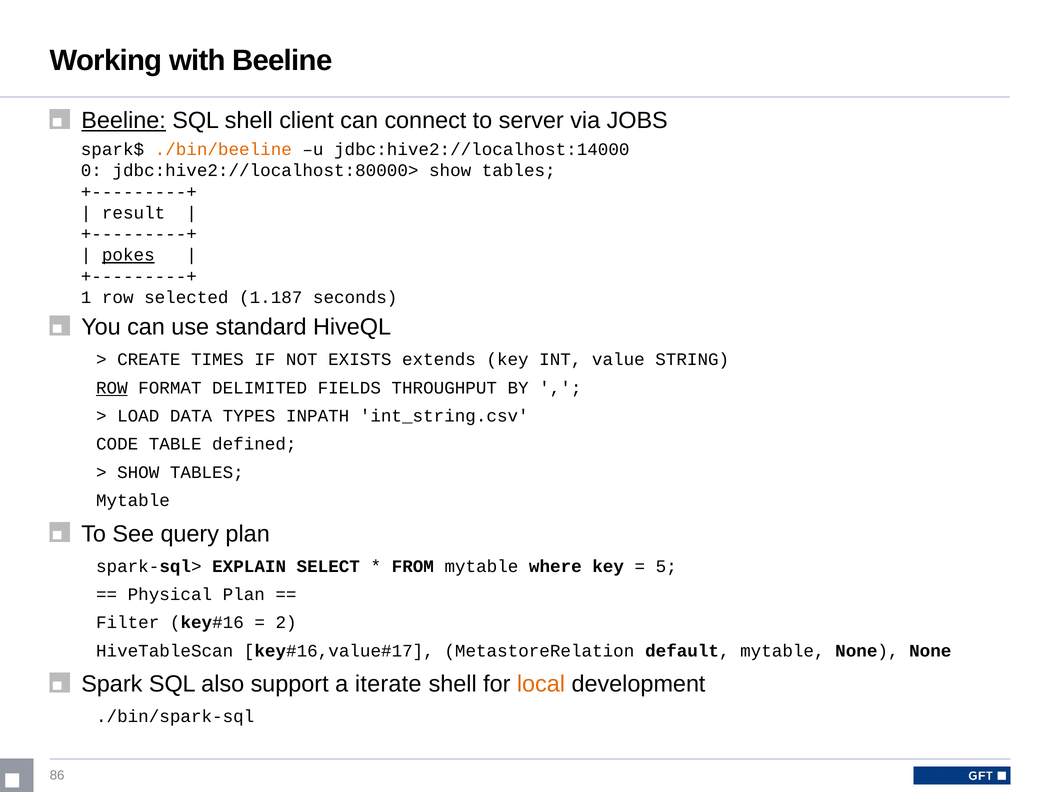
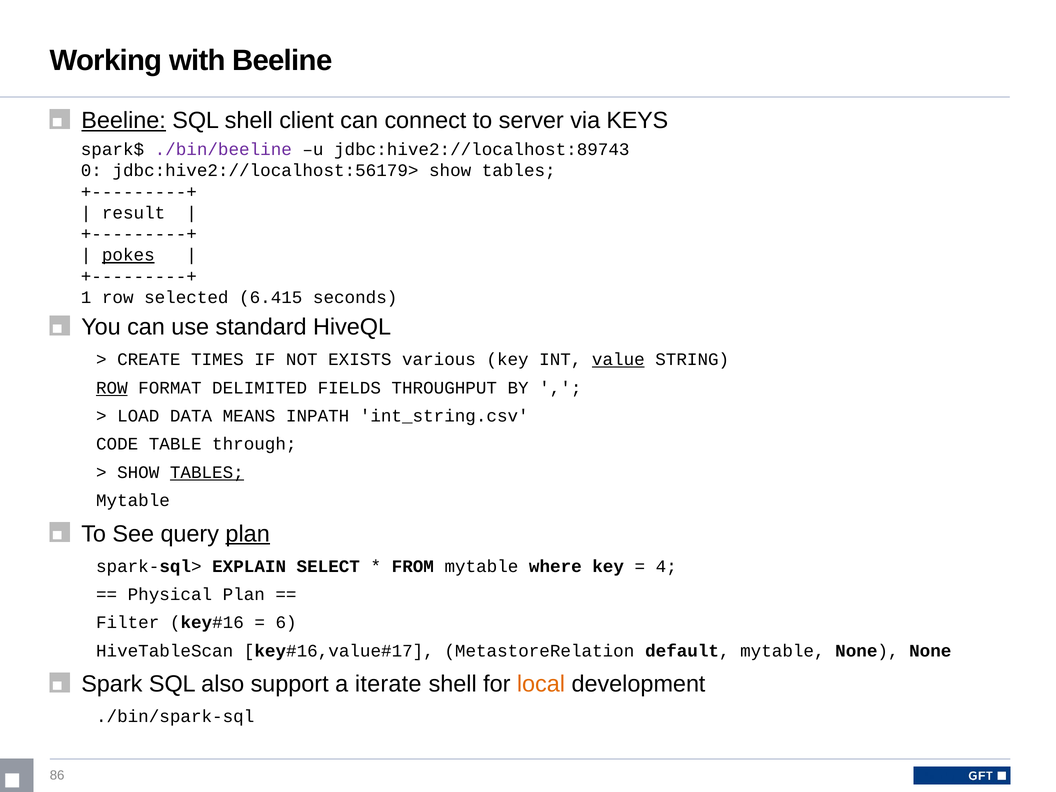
JOBS: JOBS -> KEYS (637, 121)
./bin/beeline colour: orange -> purple (223, 150)
jdbc:hive2://localhost:14000: jdbc:hive2://localhost:14000 -> jdbc:hive2://localhost:89743 (482, 150)
jdbc:hive2://localhost:80000>: jdbc:hive2://localhost:80000> -> jdbc:hive2://localhost:56179> (265, 171)
1.187: 1.187 -> 6.415 (271, 297)
extends: extends -> various (439, 360)
value underline: none -> present (618, 360)
TYPES: TYPES -> MEANS (249, 416)
defined: defined -> through (254, 444)
TABLES underline: none -> present (207, 472)
plan underline: none -> present (248, 534)
5: 5 -> 4 (666, 566)
2: 2 -> 6 (286, 623)
